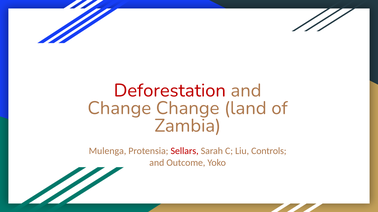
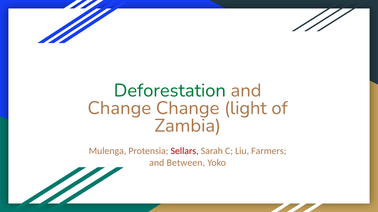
Deforestation colour: red -> green (170, 91)
land: land -> light (245, 108)
Controls: Controls -> Farmers (269, 151)
Outcome: Outcome -> Between (186, 163)
